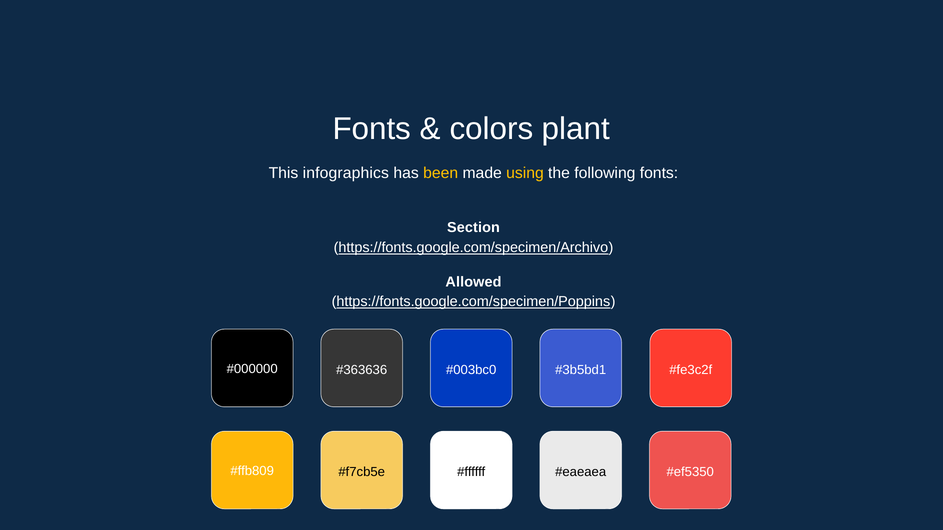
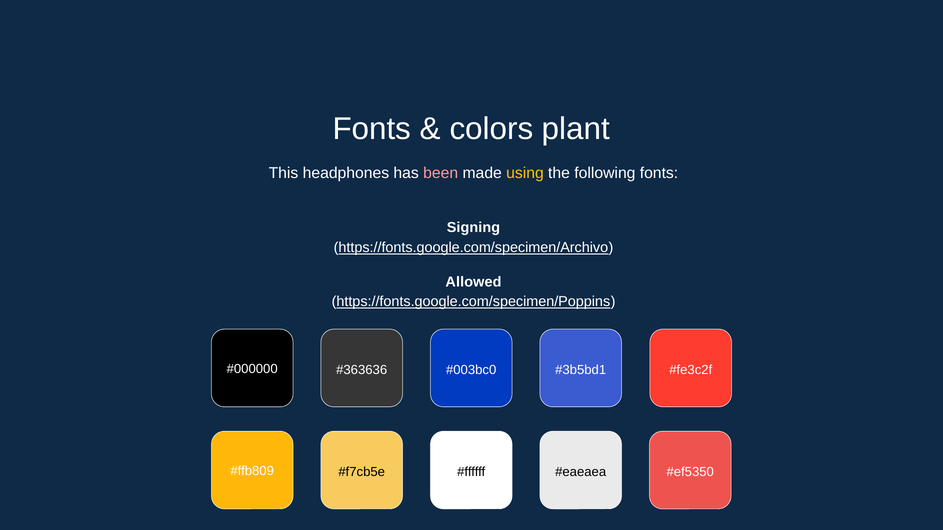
infographics: infographics -> headphones (346, 173)
been colour: yellow -> pink (441, 173)
Section: Section -> Signing (473, 228)
